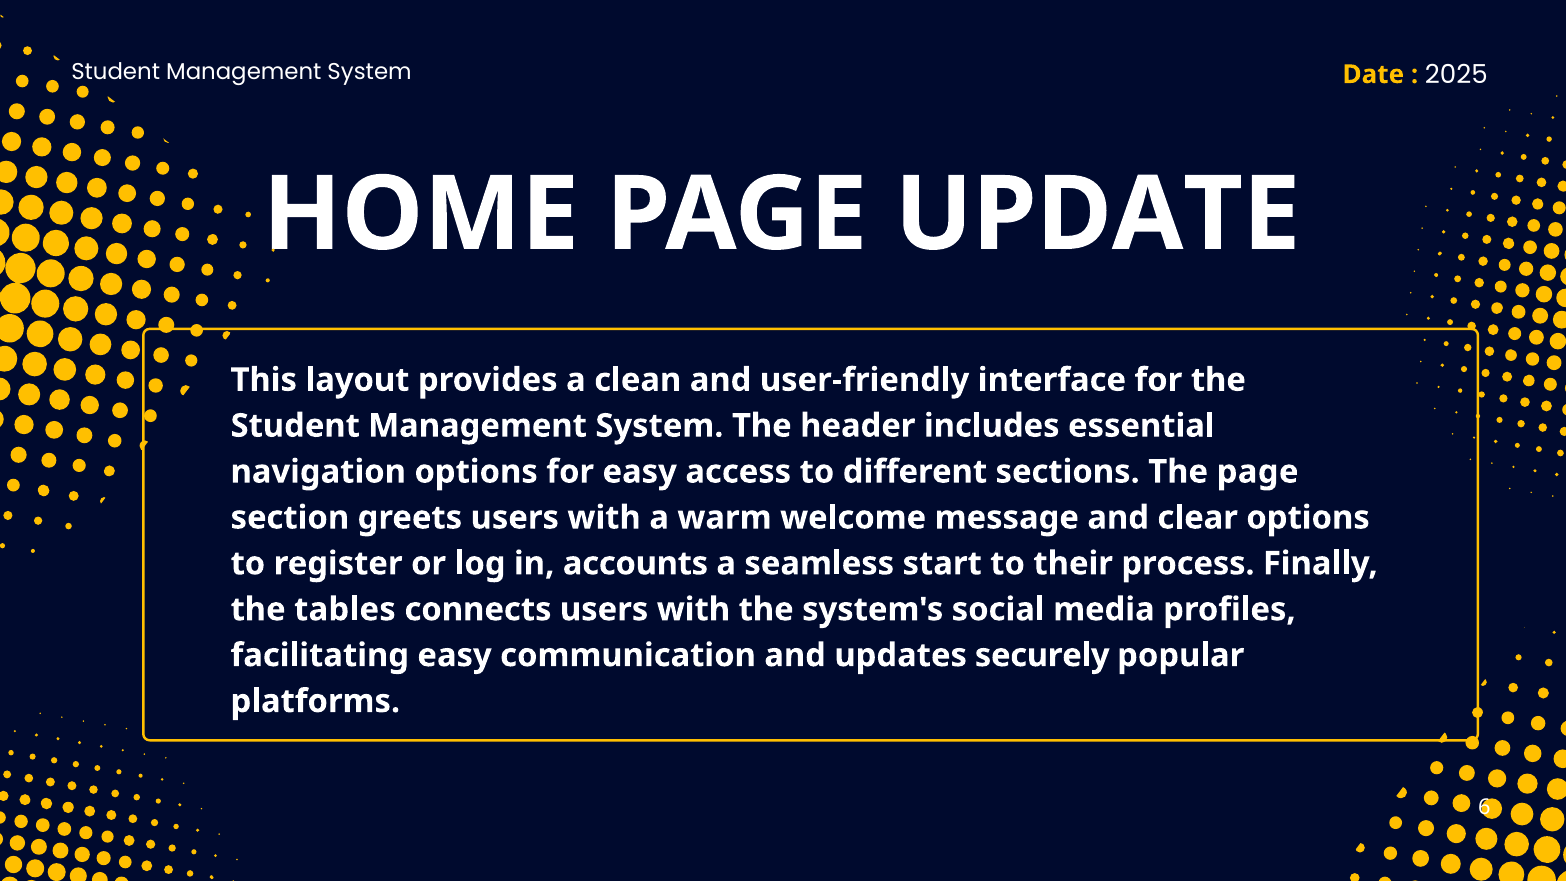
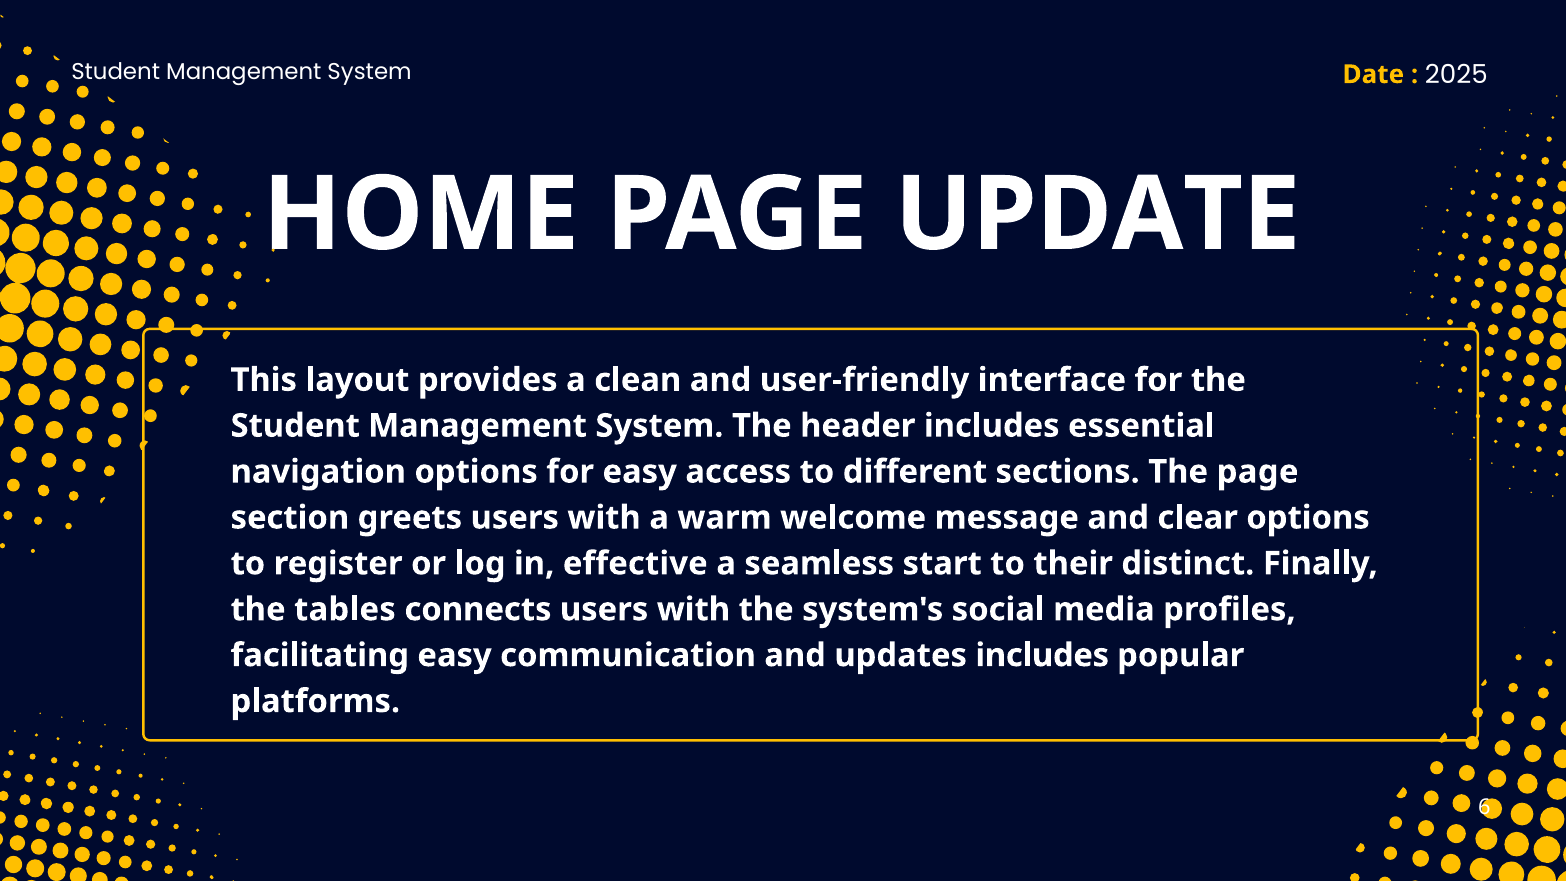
accounts: accounts -> effective (635, 563)
process: process -> distinct (1188, 563)
updates securely: securely -> includes (1042, 655)
